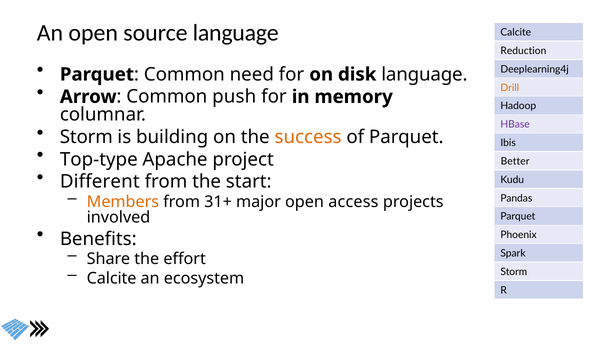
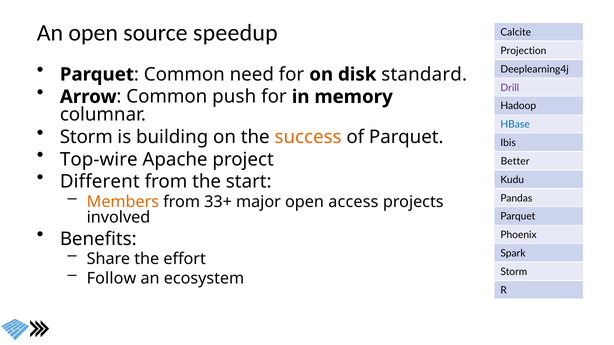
source language: language -> speedup (235, 33)
Reduction: Reduction -> Projection (523, 51)
disk language: language -> standard (424, 74)
Drill colour: orange -> purple (510, 88)
HBase colour: purple -> blue (515, 125)
Top-type: Top-type -> Top-wire (99, 160)
31+: 31+ -> 33+ (218, 202)
Calcite: Calcite -> Follow (111, 279)
